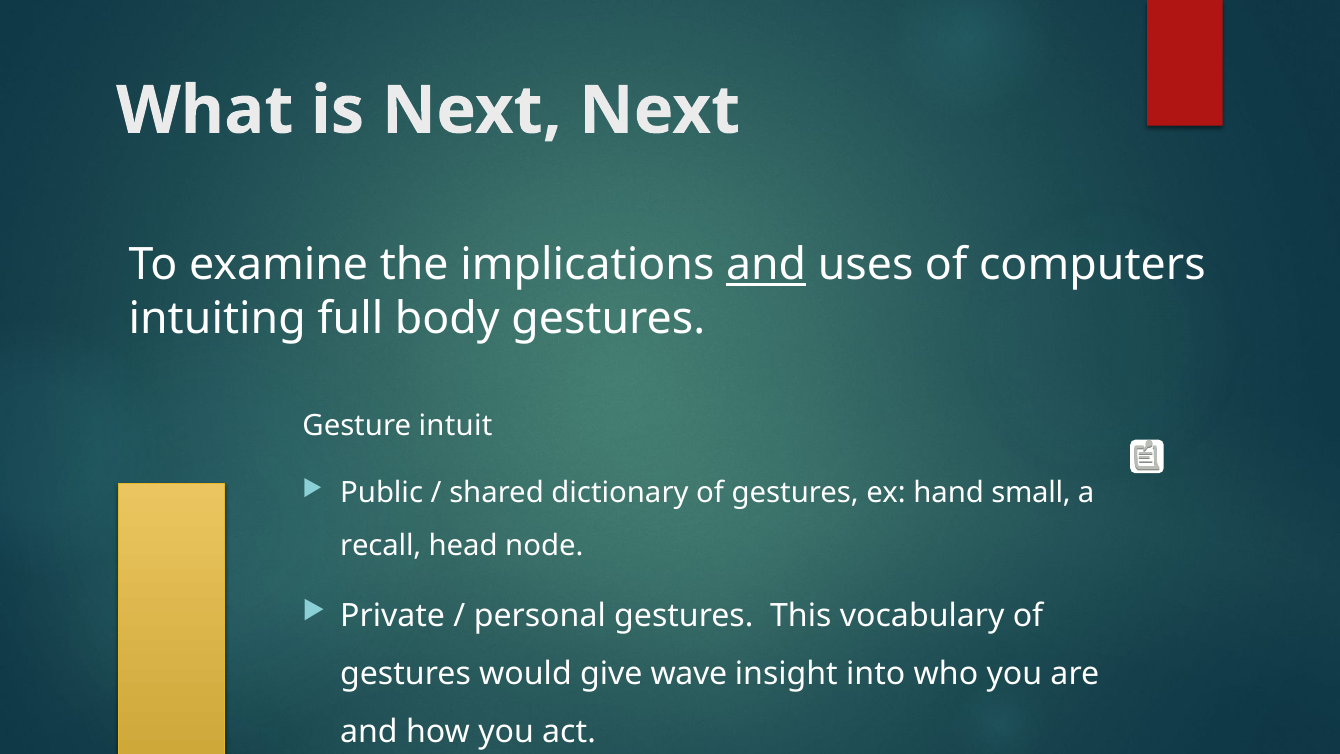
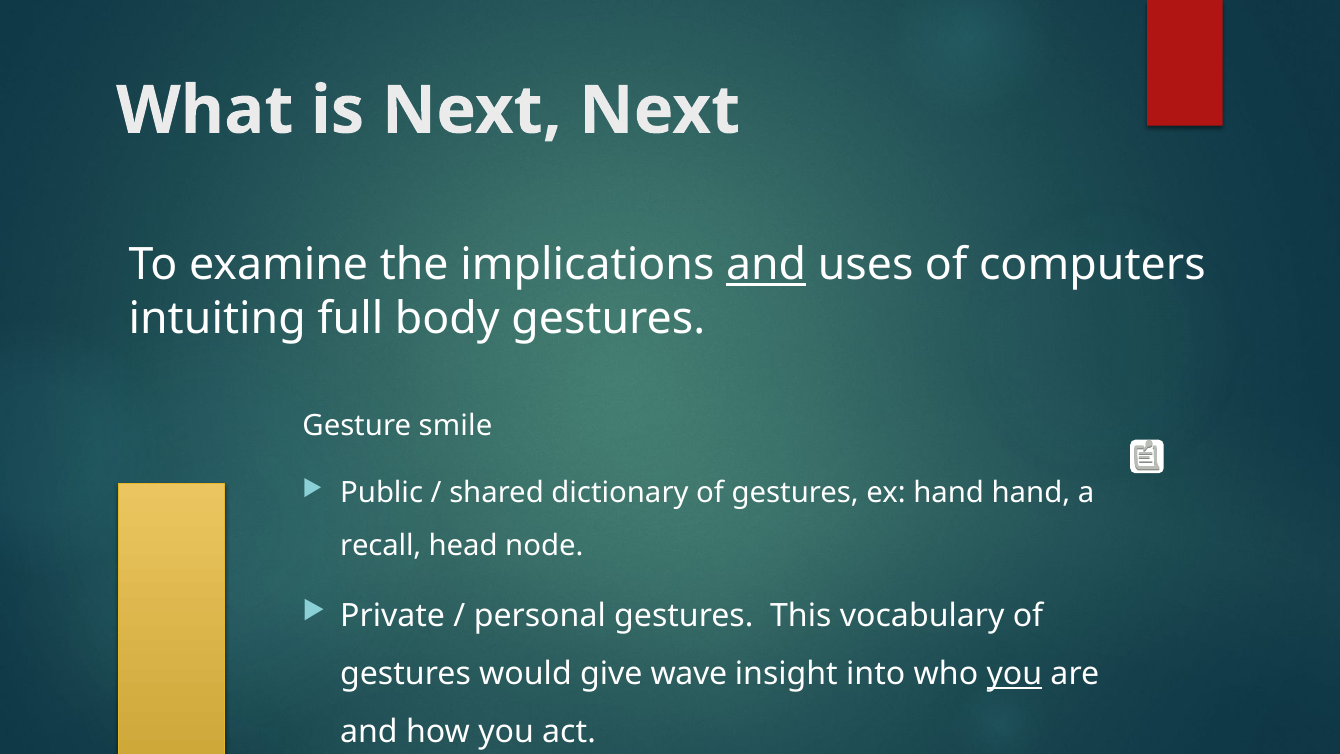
intuit: intuit -> smile (456, 426)
hand small: small -> hand (1031, 493)
you underline: none -> present (1014, 674)
